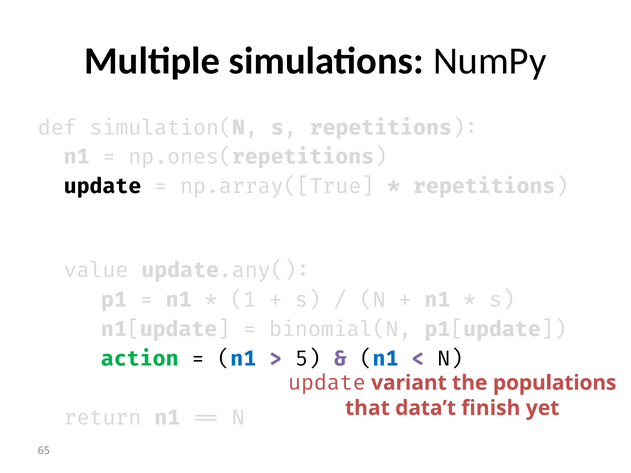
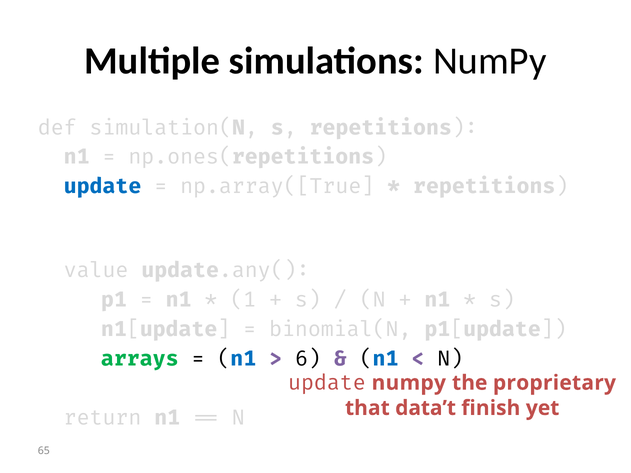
update colour: black -> blue (103, 187)
action: action -> arrays (140, 359)
5: 5 -> 6 (308, 359)
update variant: variant -> numpy (409, 383)
populations: populations -> proprietary (554, 383)
